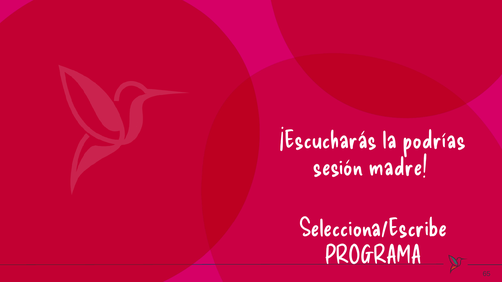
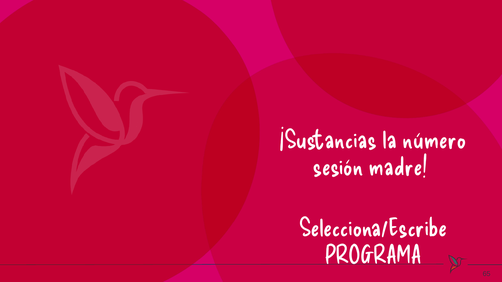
¡Escucharás: ¡Escucharás -> ¡Sustancias (328, 140)
podrías: podrías -> número (434, 140)
